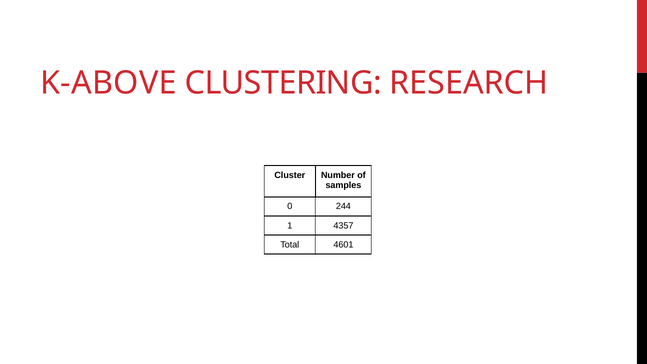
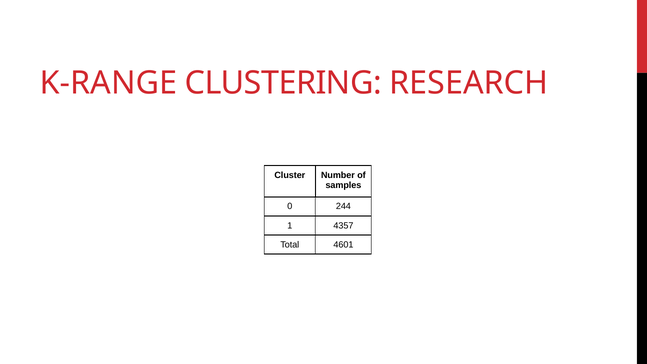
K-ABOVE: K-ABOVE -> K-RANGE (109, 83)
